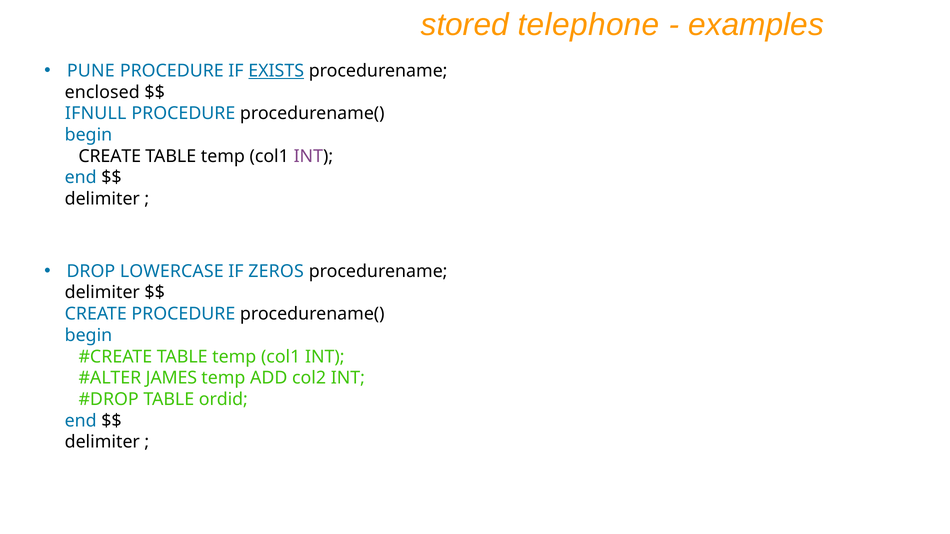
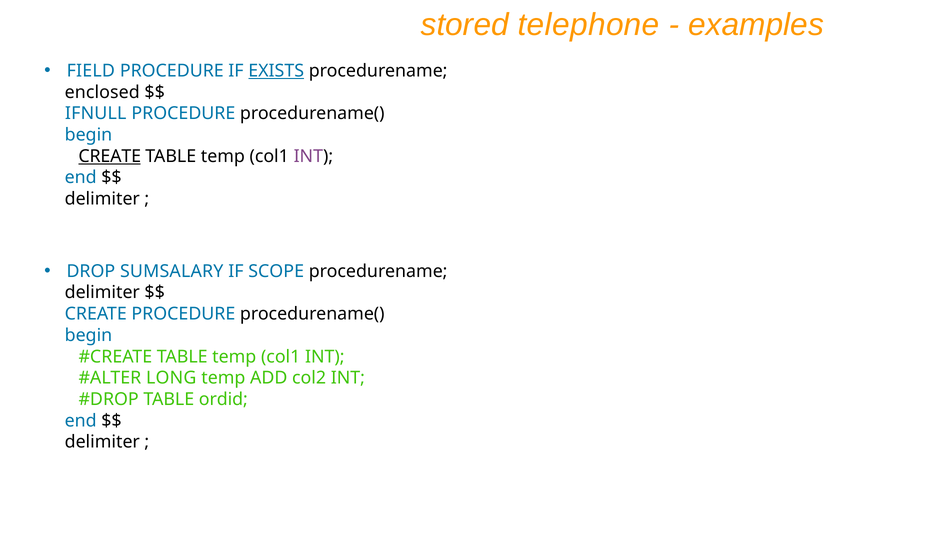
PUNE: PUNE -> FIELD (91, 71)
CREATE underline: none -> present (110, 156)
LOWERCASE: LOWERCASE -> SUMSALARY (172, 271)
ZEROS: ZEROS -> SCOPE (276, 271)
JAMES: JAMES -> LONG (171, 378)
